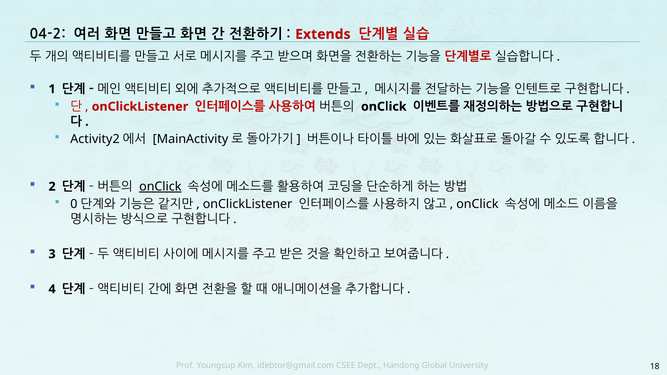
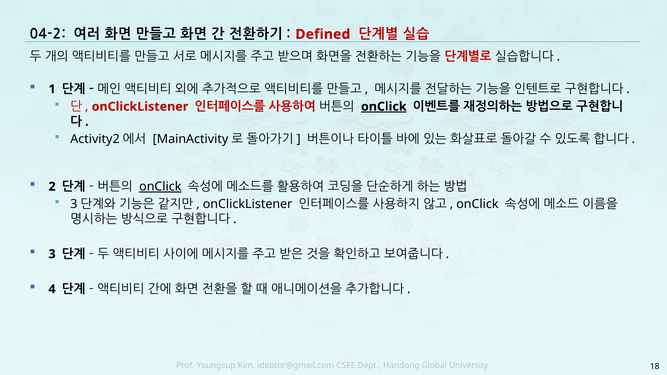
Extends: Extends -> Defined (323, 34)
onClick underline: none -> present (384, 107)
0: 0 -> 3 (74, 204)
